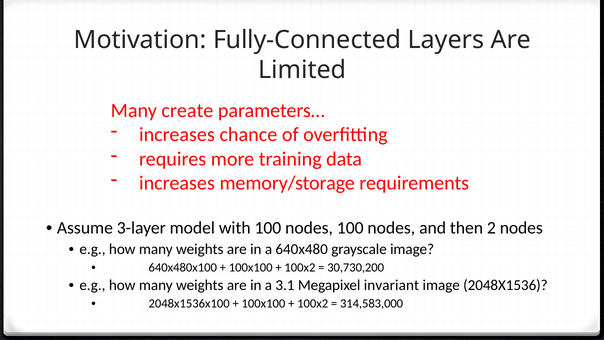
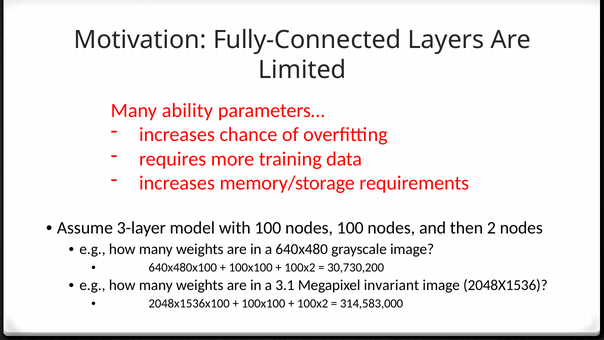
create: create -> ability (187, 110)
